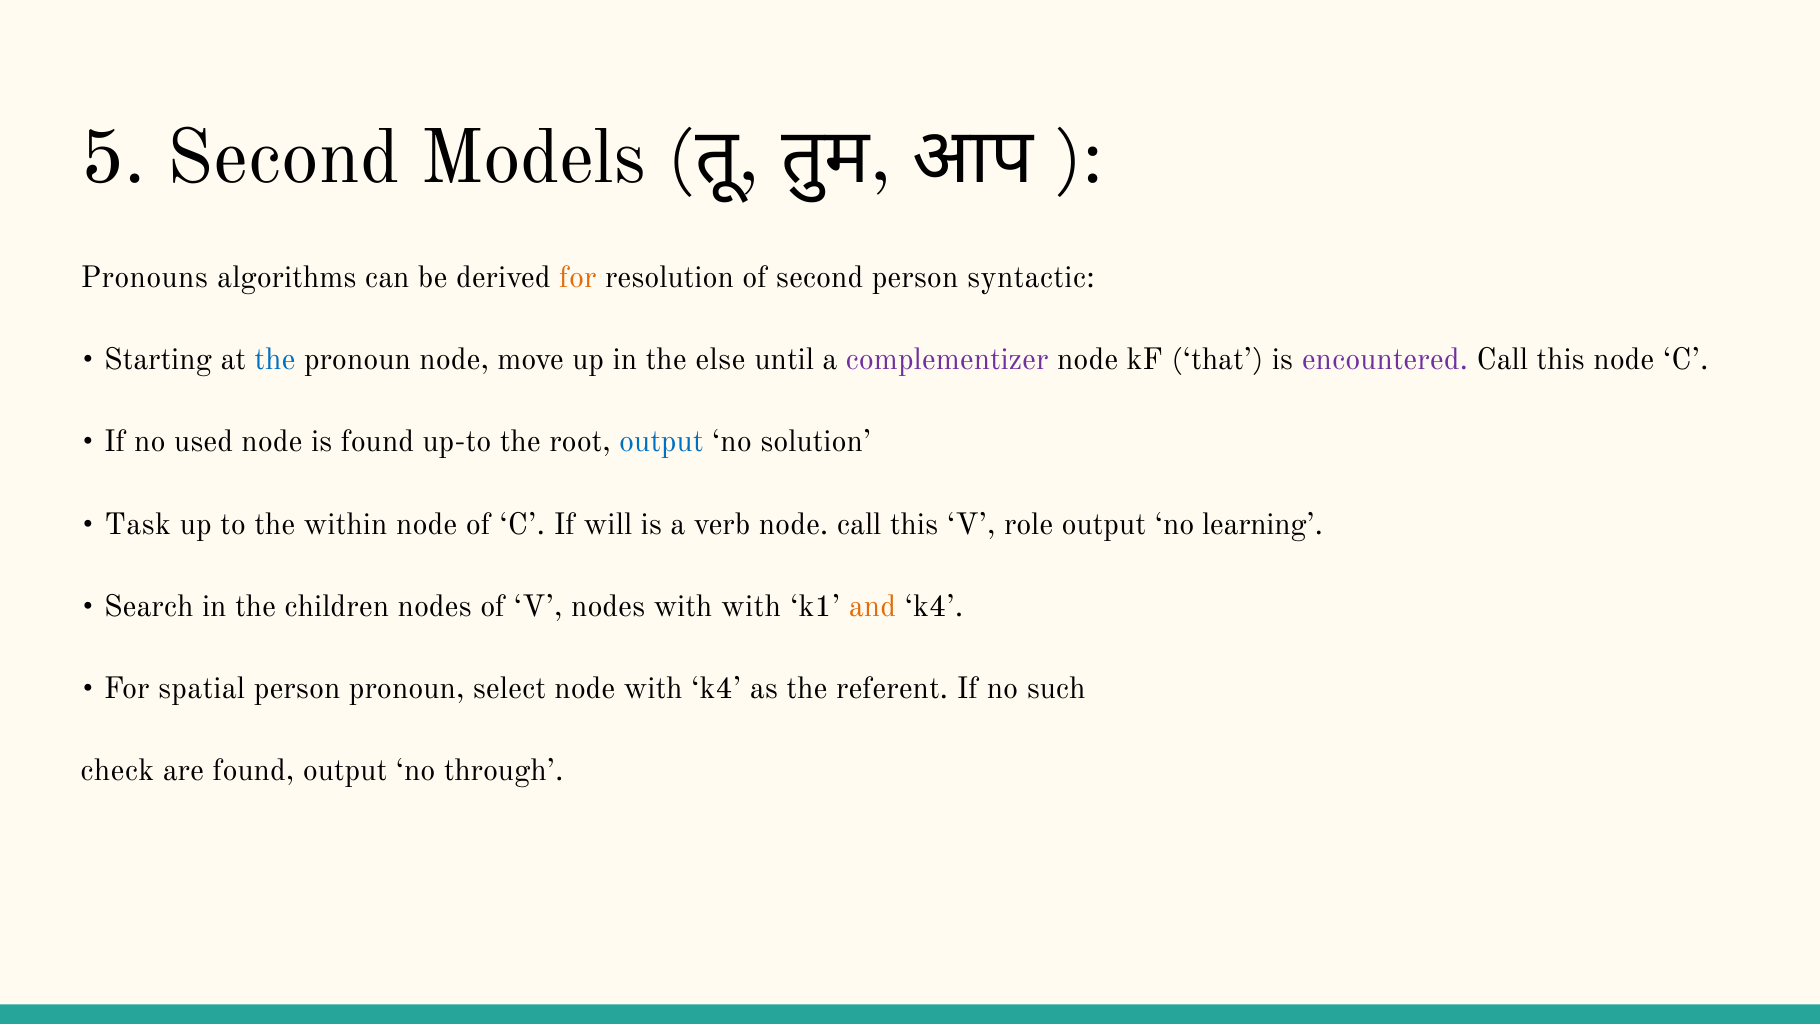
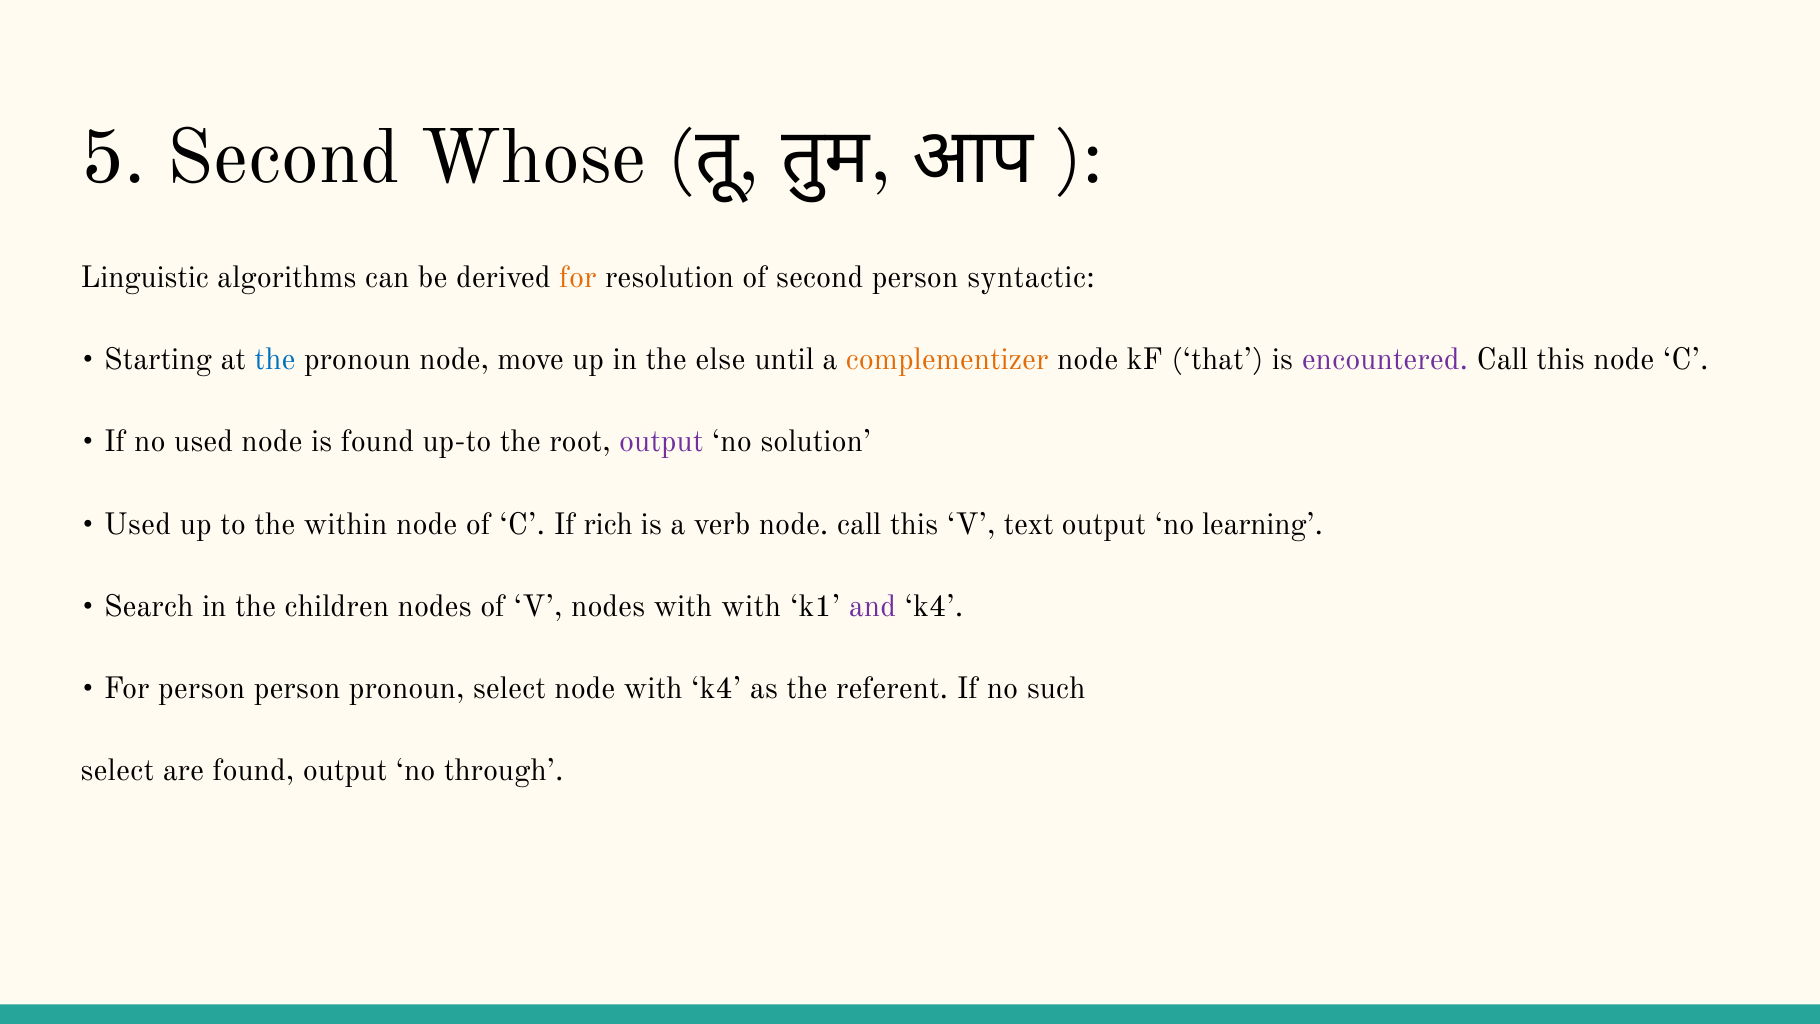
Models: Models -> Whose (534, 158)
Pronouns: Pronouns -> Linguistic (145, 277)
complementizer colour: purple -> orange (947, 359)
output colour: blue -> purple (661, 442)
Task: Task -> Used (138, 524)
will: will -> rich (608, 524)
role: role -> text (1029, 524)
and colour: orange -> purple (872, 606)
For spatial: spatial -> person (202, 688)
check: check -> select (117, 771)
